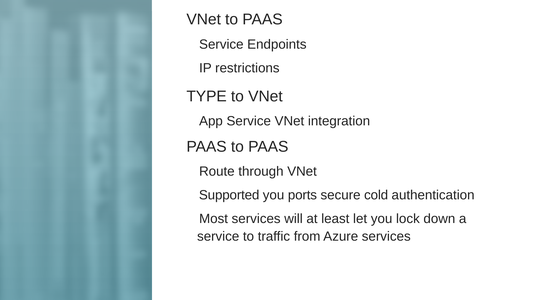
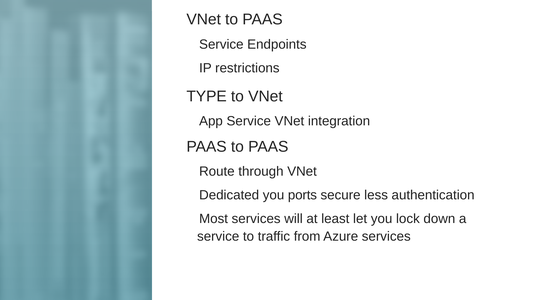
Supported: Supported -> Dedicated (229, 195)
cold: cold -> less (376, 195)
